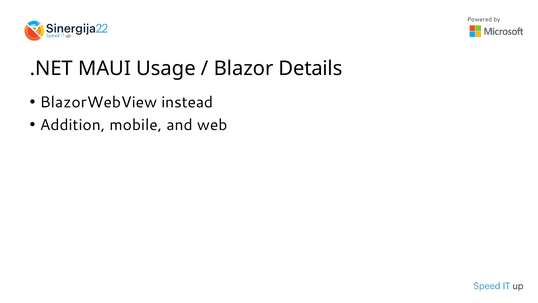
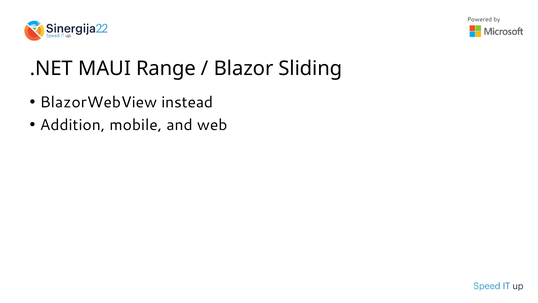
Usage: Usage -> Range (166, 68)
Details: Details -> Sliding (310, 68)
